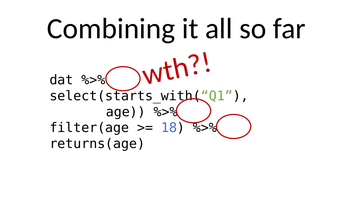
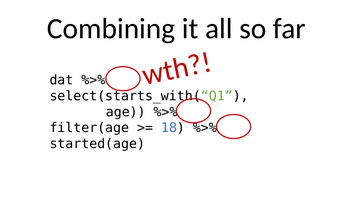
returns(age: returns(age -> started(age (97, 143)
